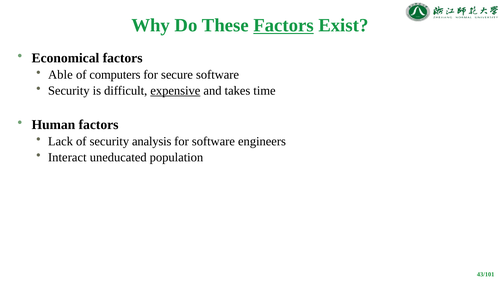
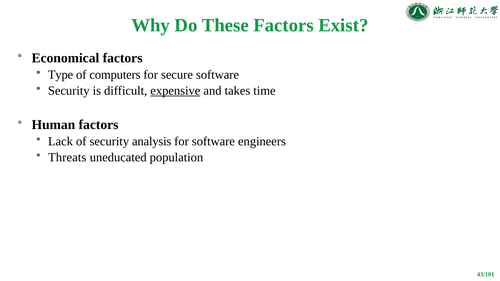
Factors underline: present -> none (284, 25)
Able: Able -> Type (61, 75)
Interact: Interact -> Threats (67, 157)
